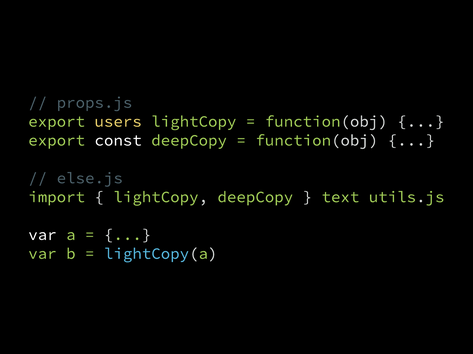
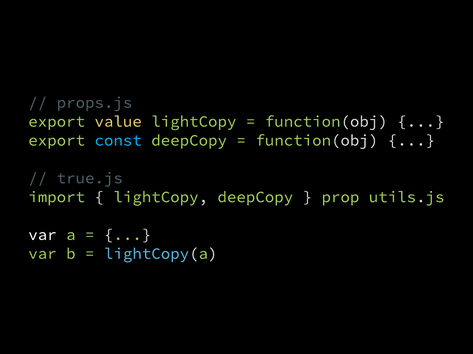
users: users -> value (118, 122)
const colour: white -> light blue (118, 141)
else.js: else.js -> true.js (90, 178)
text: text -> prop (340, 197)
